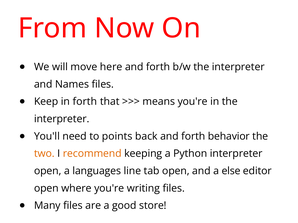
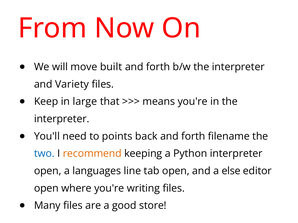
here: here -> built (111, 67)
Names: Names -> Variety (72, 84)
in forth: forth -> large (85, 102)
behavior: behavior -> filename (229, 137)
two colour: orange -> blue (44, 154)
